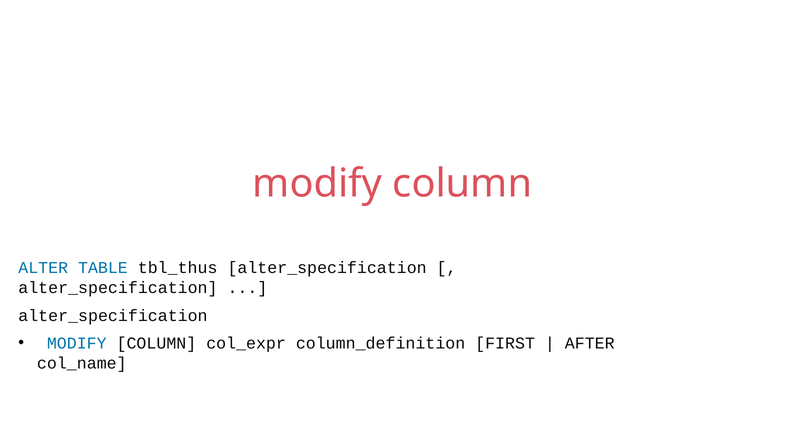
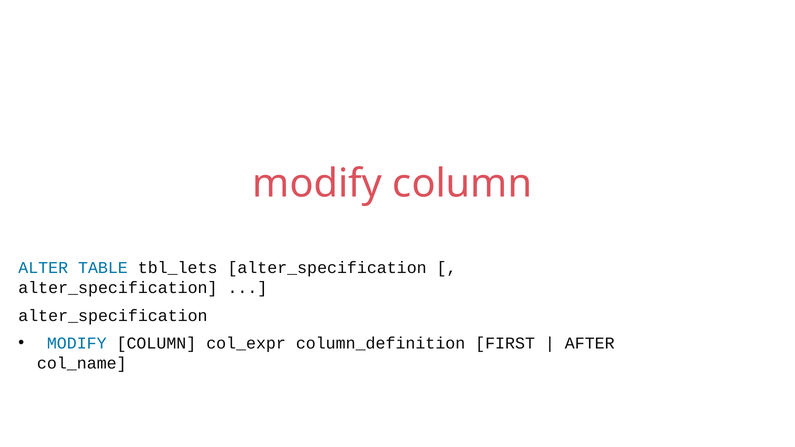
tbl_thus: tbl_thus -> tbl_lets (178, 268)
